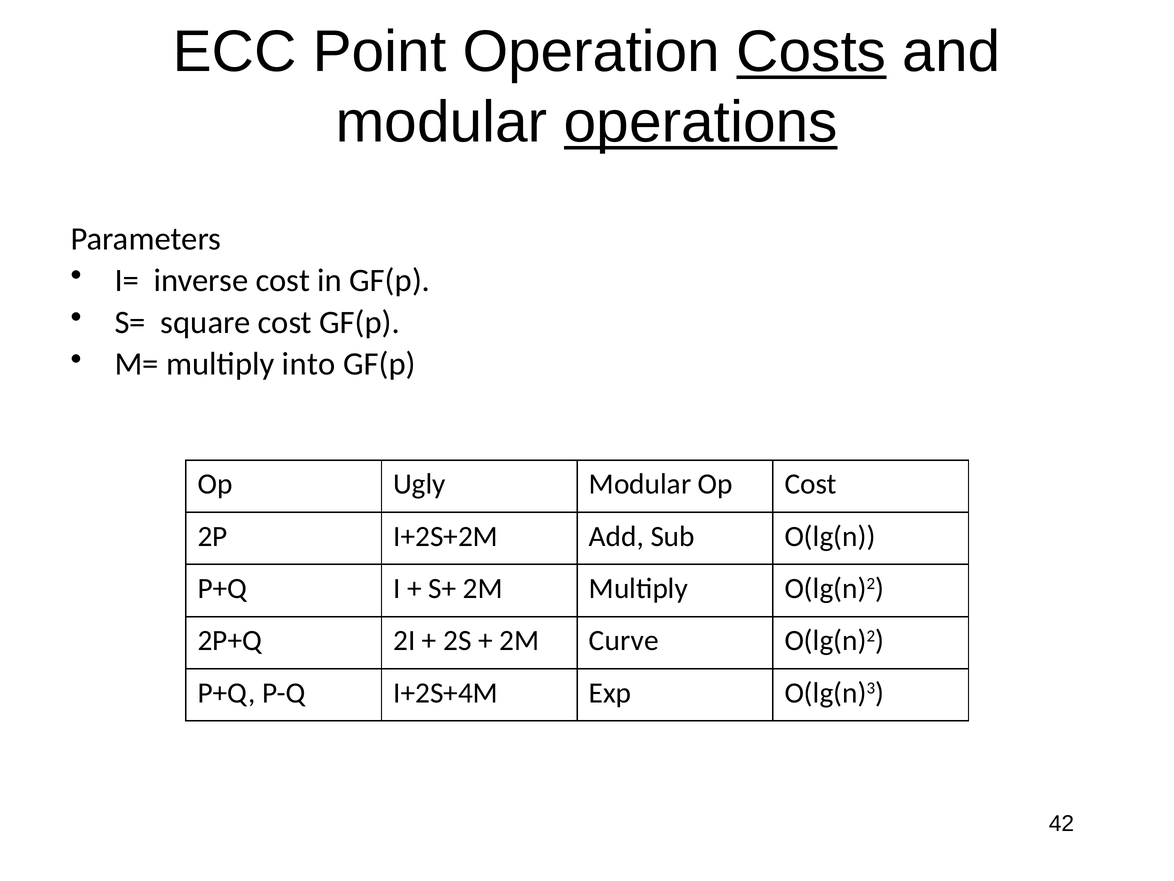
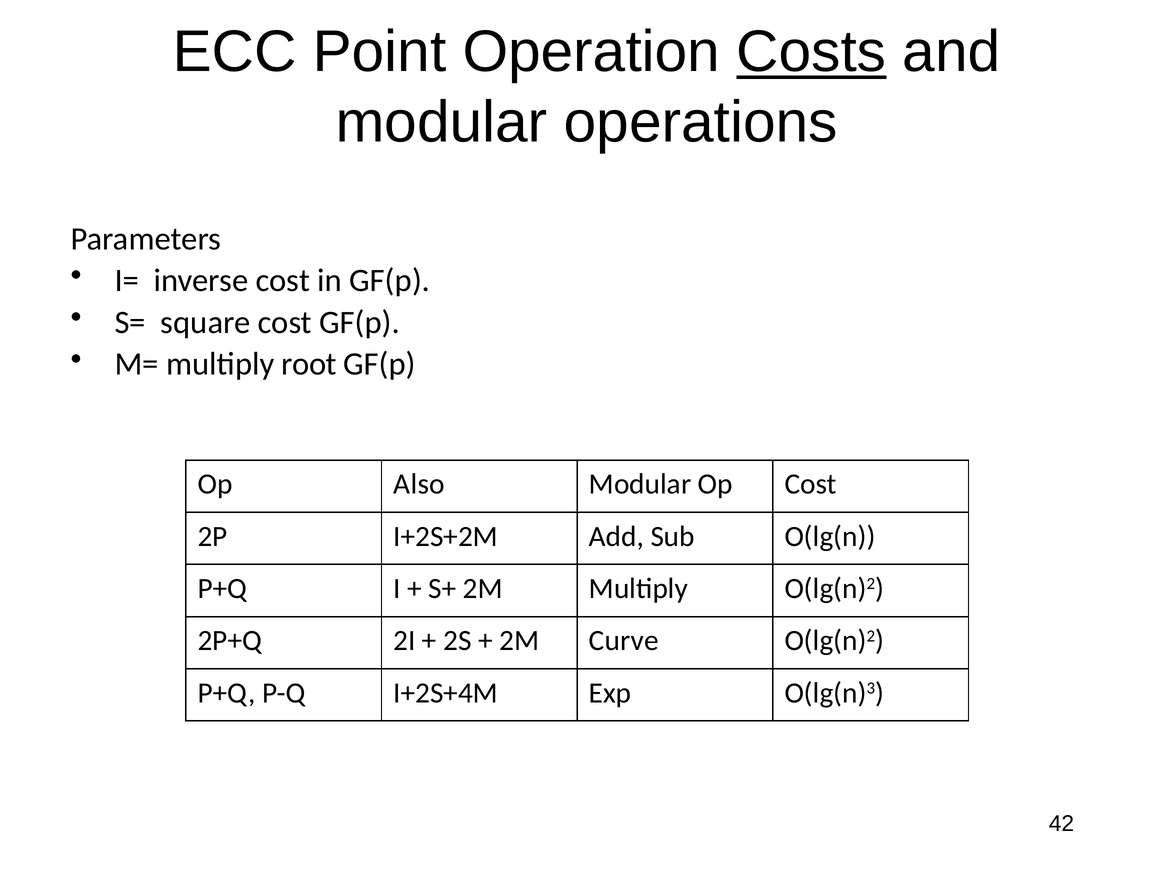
operations underline: present -> none (701, 122)
into: into -> root (309, 364)
Ugly: Ugly -> Also (419, 484)
